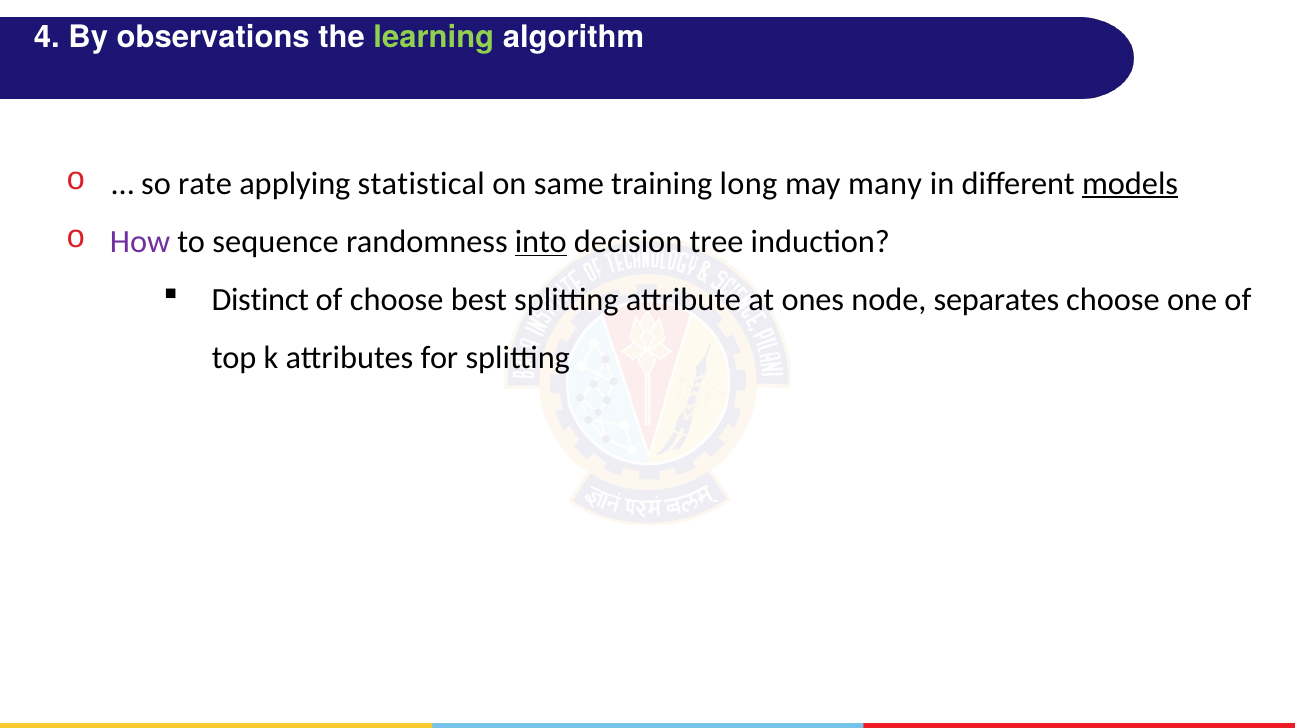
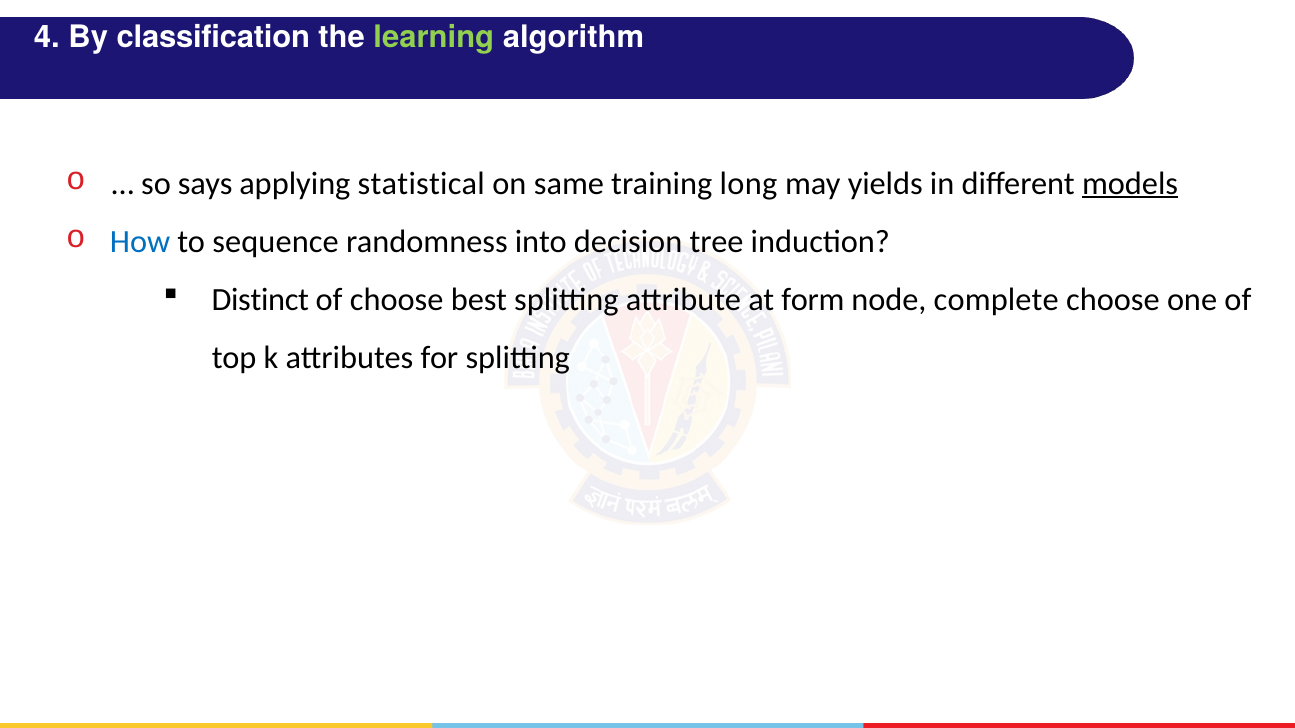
observations: observations -> classification (213, 38)
rate: rate -> says (205, 183)
many: many -> yields (885, 183)
How colour: purple -> blue (140, 242)
into underline: present -> none (541, 242)
ones: ones -> form (813, 300)
separates: separates -> complete (996, 300)
